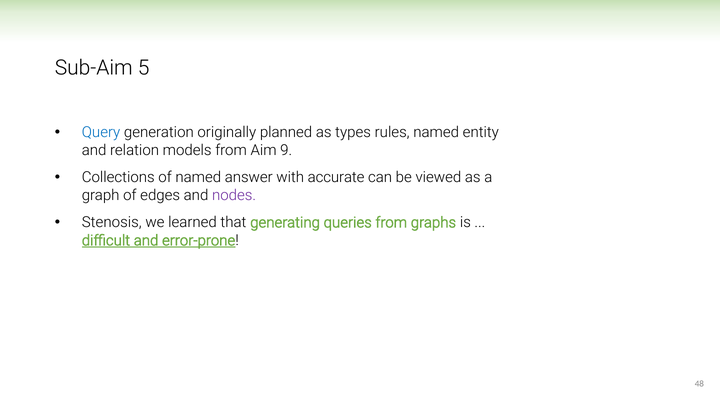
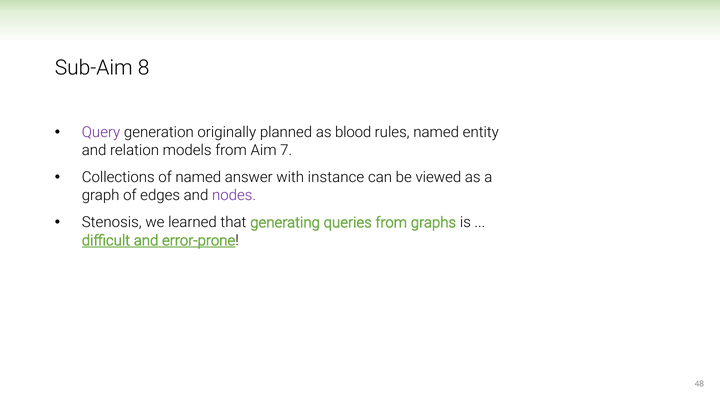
5: 5 -> 8 (144, 68)
Query colour: blue -> purple (101, 132)
types: types -> blood (353, 132)
9: 9 -> 7 (286, 150)
accurate: accurate -> instance (336, 177)
